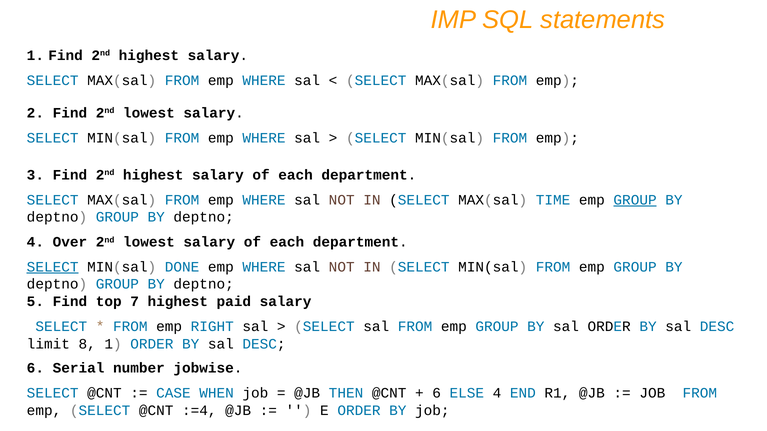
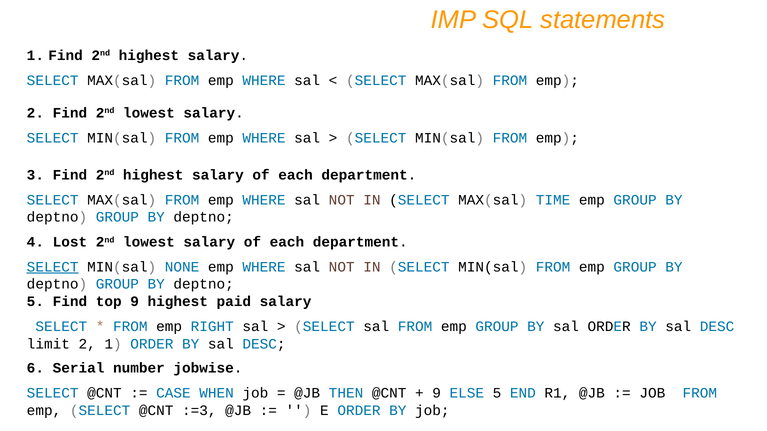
GROUP underline: present -> none (635, 200)
Over: Over -> Lost (70, 242)
DONE: DONE -> NONE (182, 267)
top 7: 7 -> 9 (135, 302)
limit 8: 8 -> 2 (87, 344)
6: 6 -> 9 (437, 394)
ELSE 4: 4 -> 5 (497, 394)
:=4: :=4 -> :=3 (199, 411)
